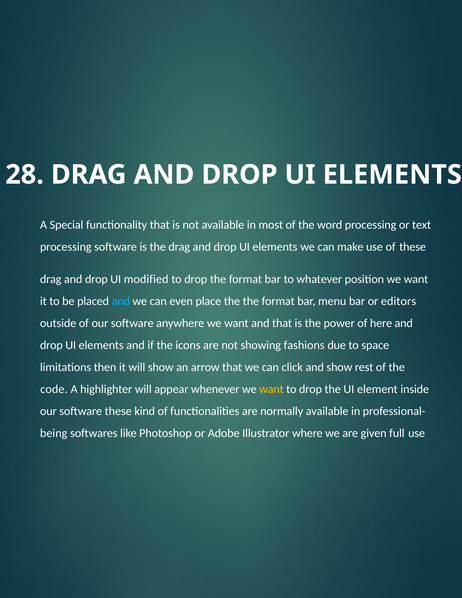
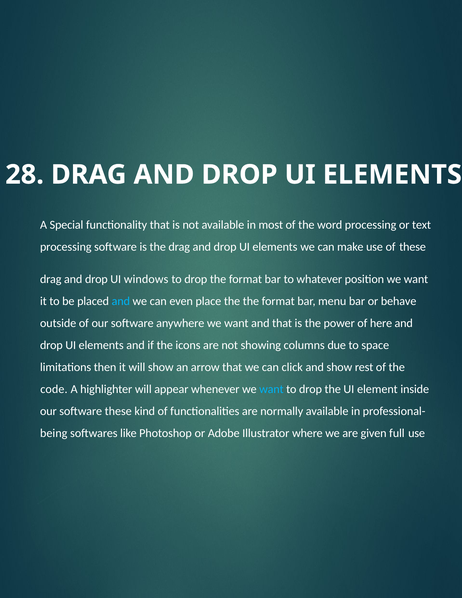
modified: modified -> windows (146, 279)
editors: editors -> behave (399, 301)
fashions: fashions -> columns (304, 345)
want colour: yellow -> light blue (271, 389)
